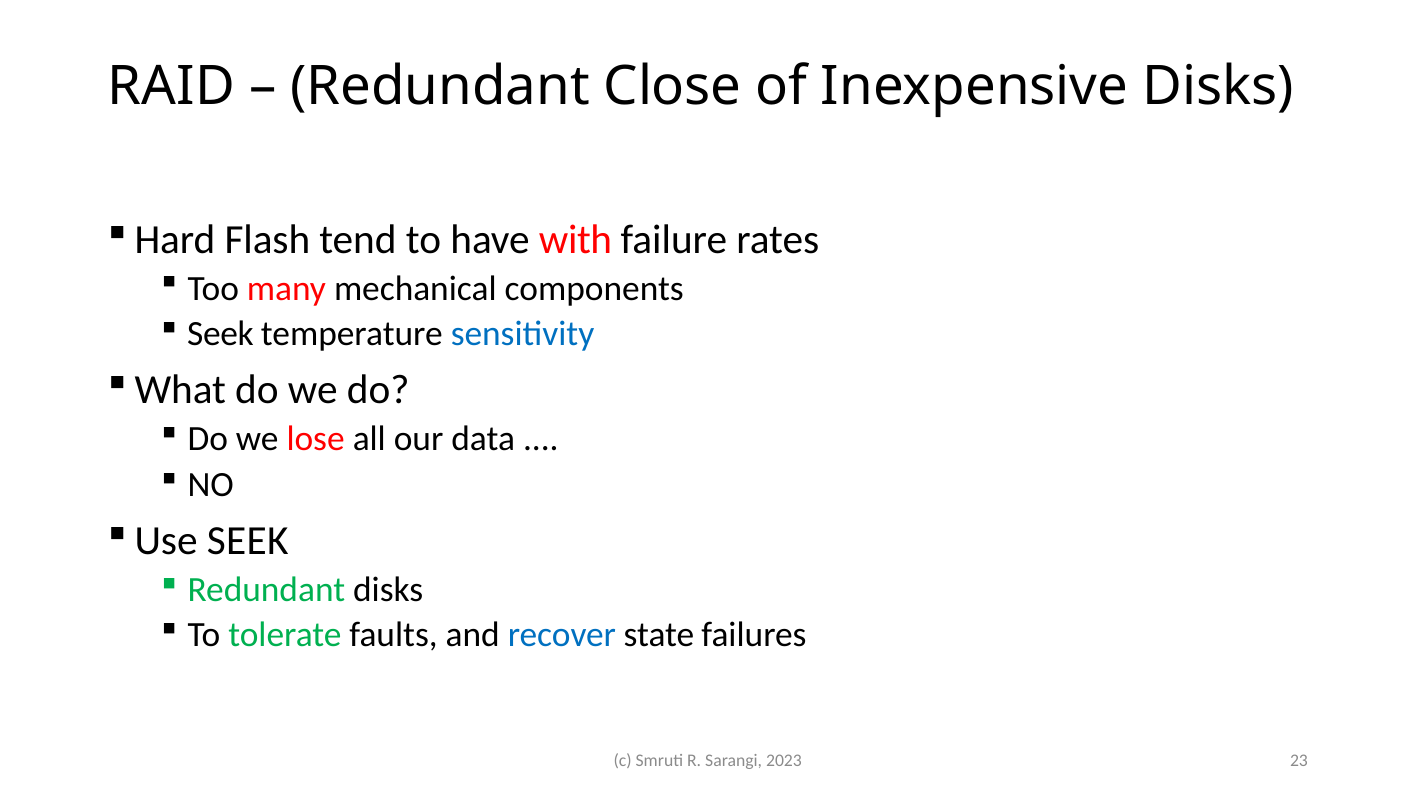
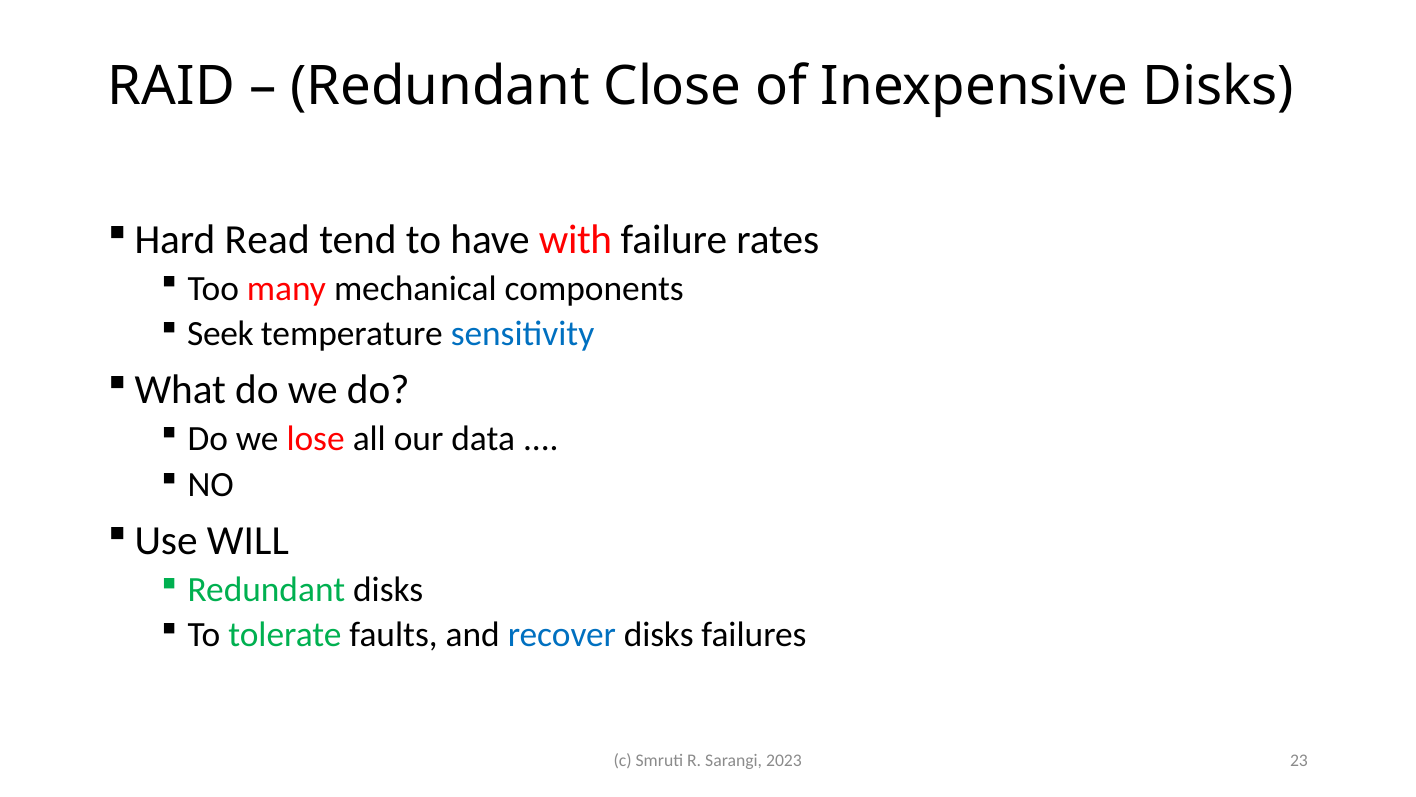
Flash: Flash -> Read (267, 239)
Use SEEK: SEEK -> WILL (248, 540)
recover state: state -> disks (659, 635)
